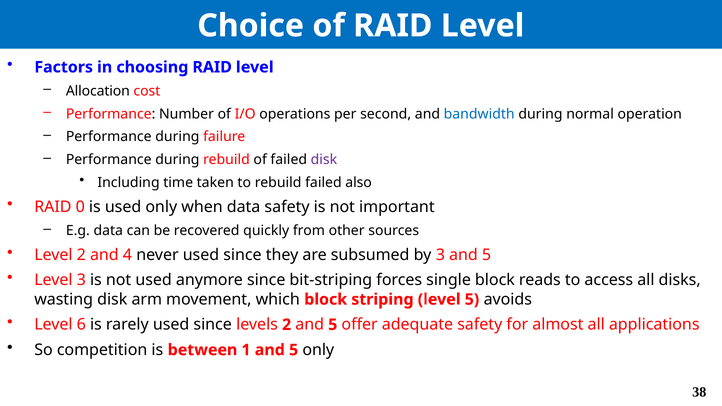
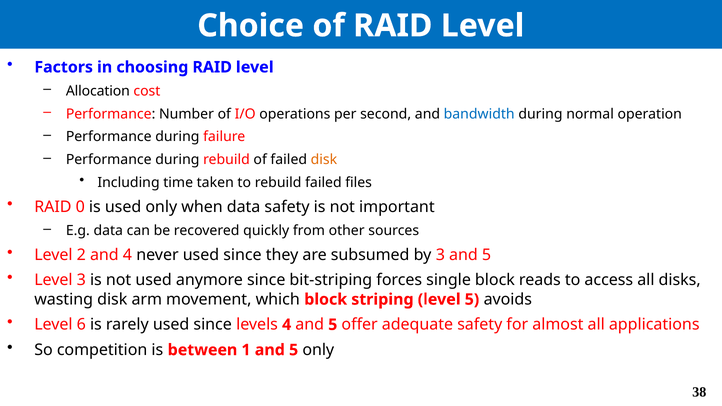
disk colour: purple -> orange (324, 160)
also: also -> files (359, 183)
levels 2: 2 -> 4 (287, 325)
